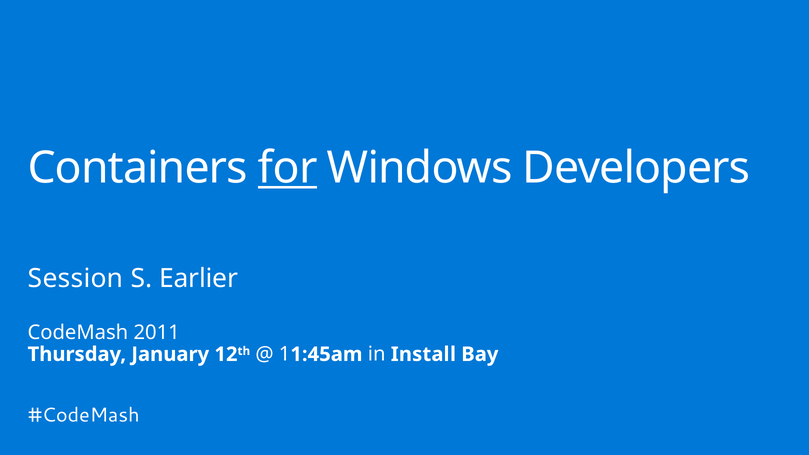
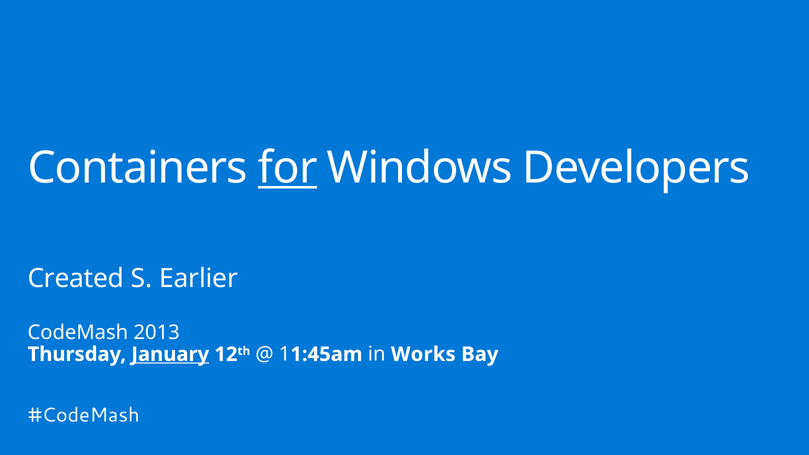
Session: Session -> Created (76, 279)
2011: 2011 -> 2013 (157, 333)
January underline: none -> present (170, 354)
Install: Install -> Works (423, 354)
